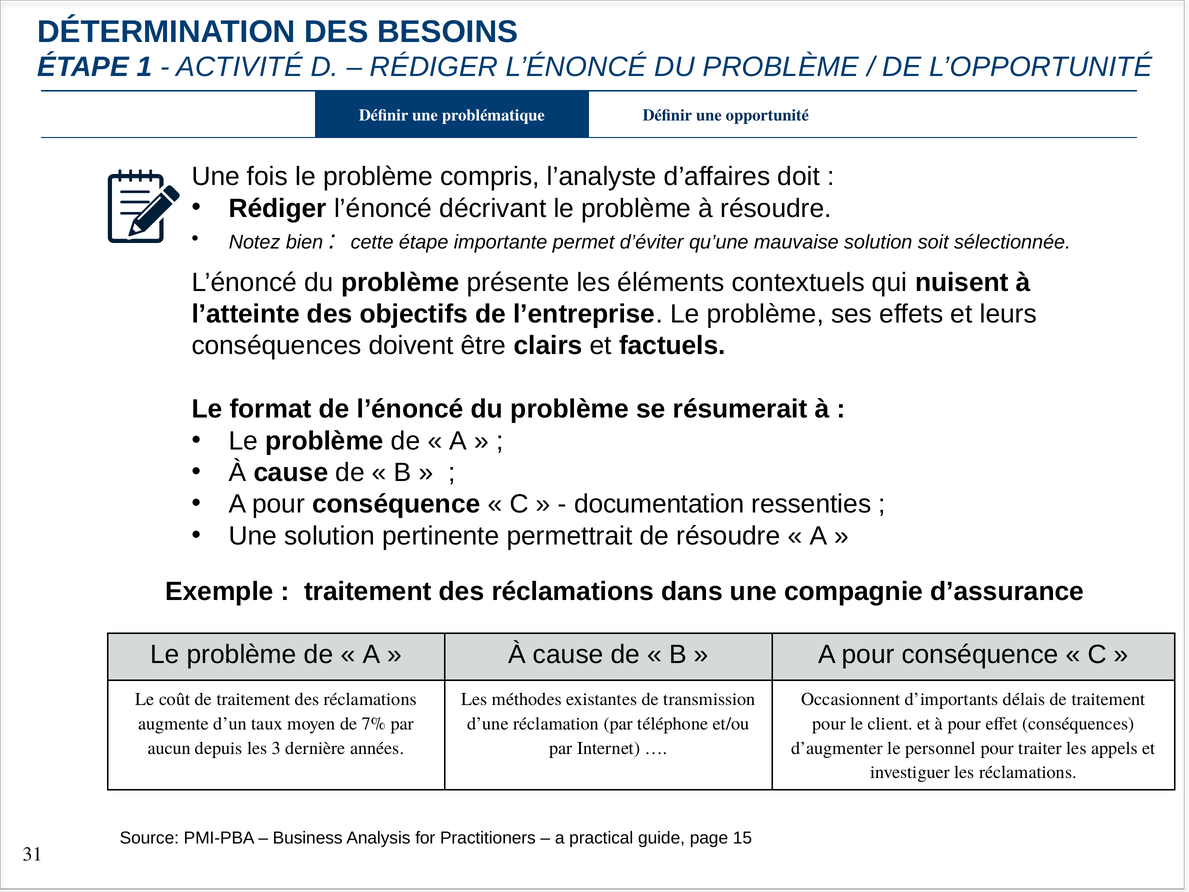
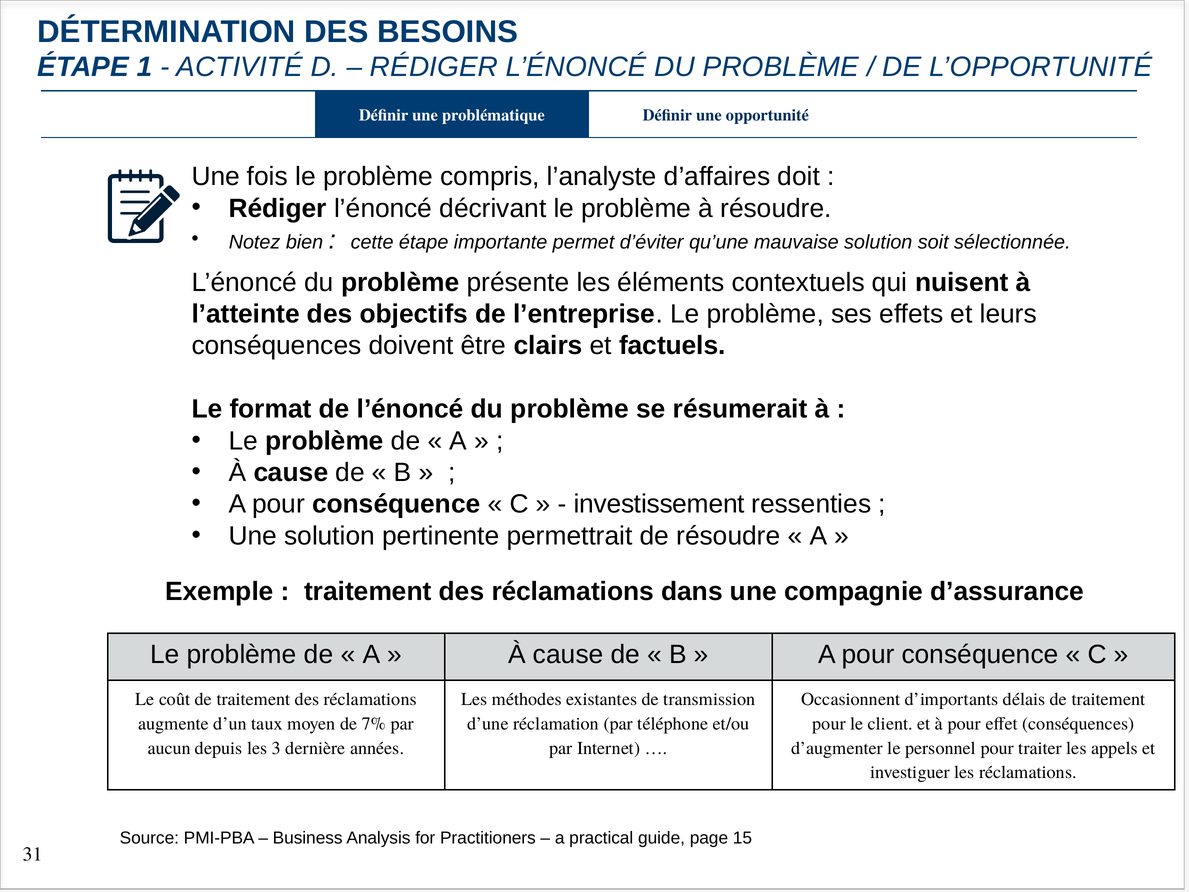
documentation: documentation -> investissement (659, 504)
